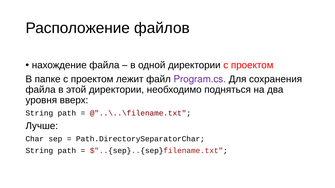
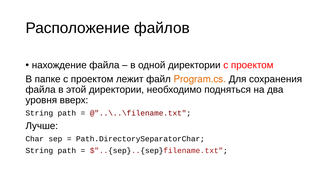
Program.cs colour: purple -> orange (200, 79)
